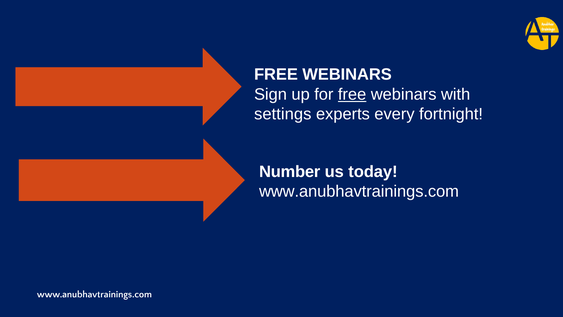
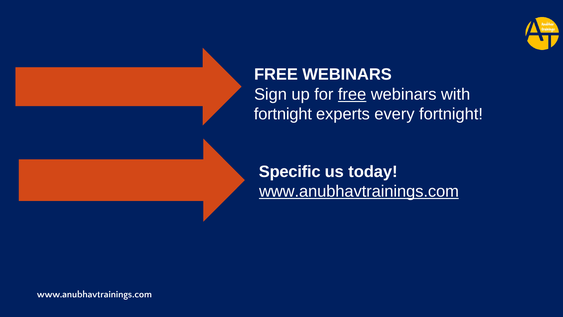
settings: settings -> fortnight (283, 114)
Number: Number -> Specific (290, 171)
www.anubhavtrainings.com underline: none -> present (359, 191)
